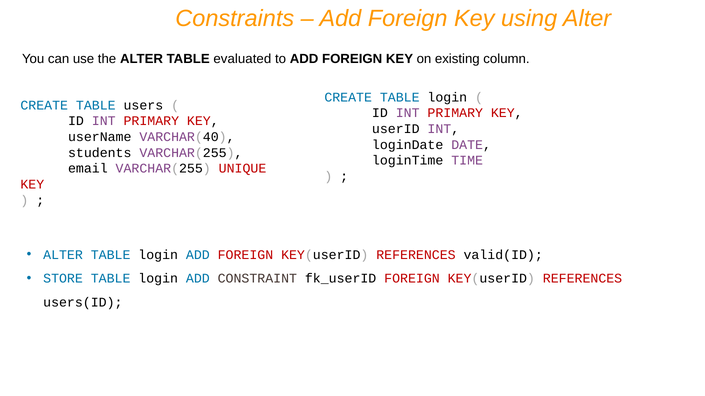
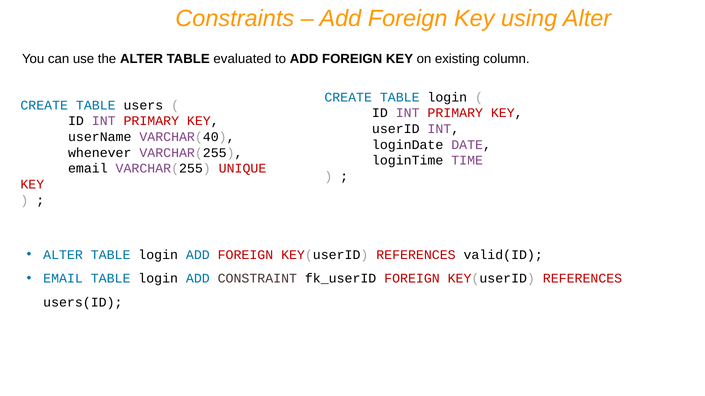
students: students -> whenever (100, 153)
STORE: STORE -> EMAIL (63, 279)
